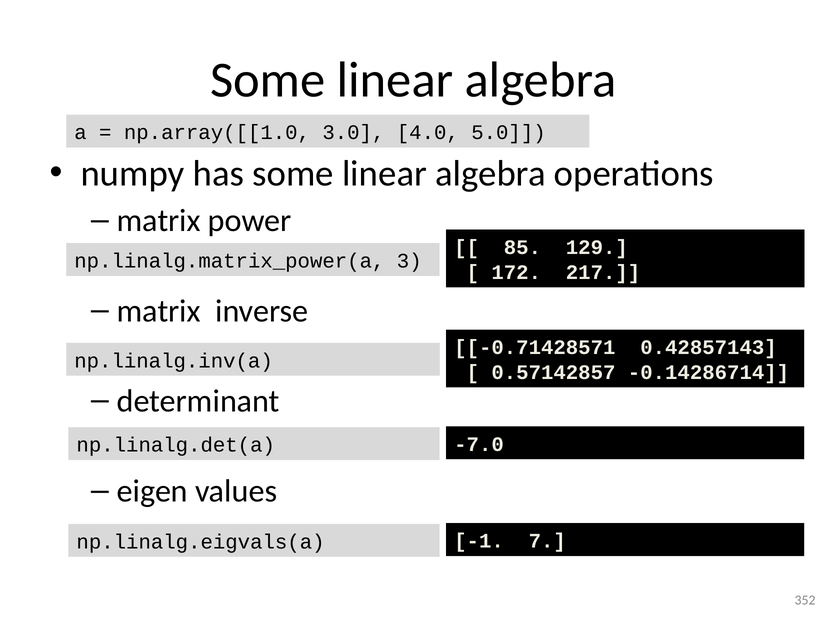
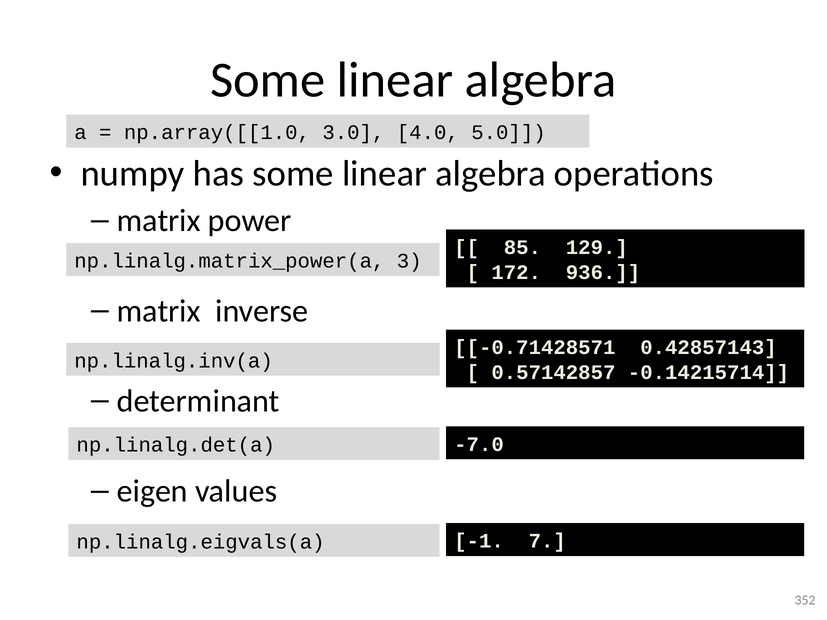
217: 217 -> 936 (603, 272)
-0.14286714: -0.14286714 -> -0.14215714 (709, 373)
